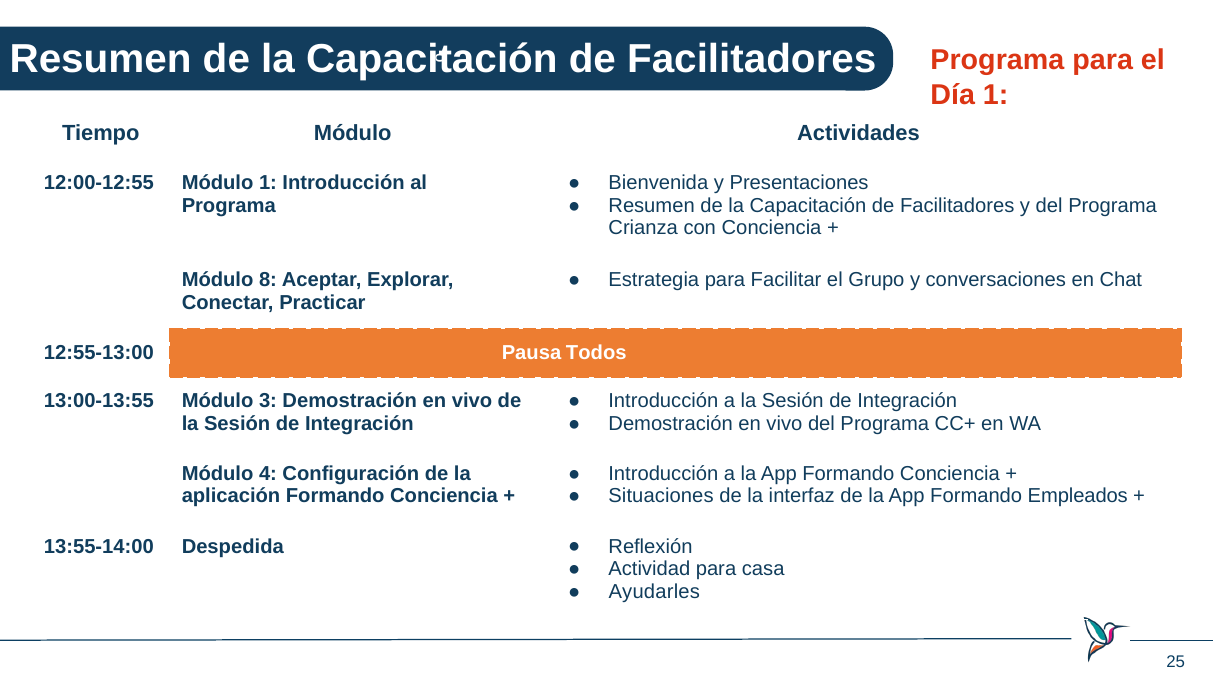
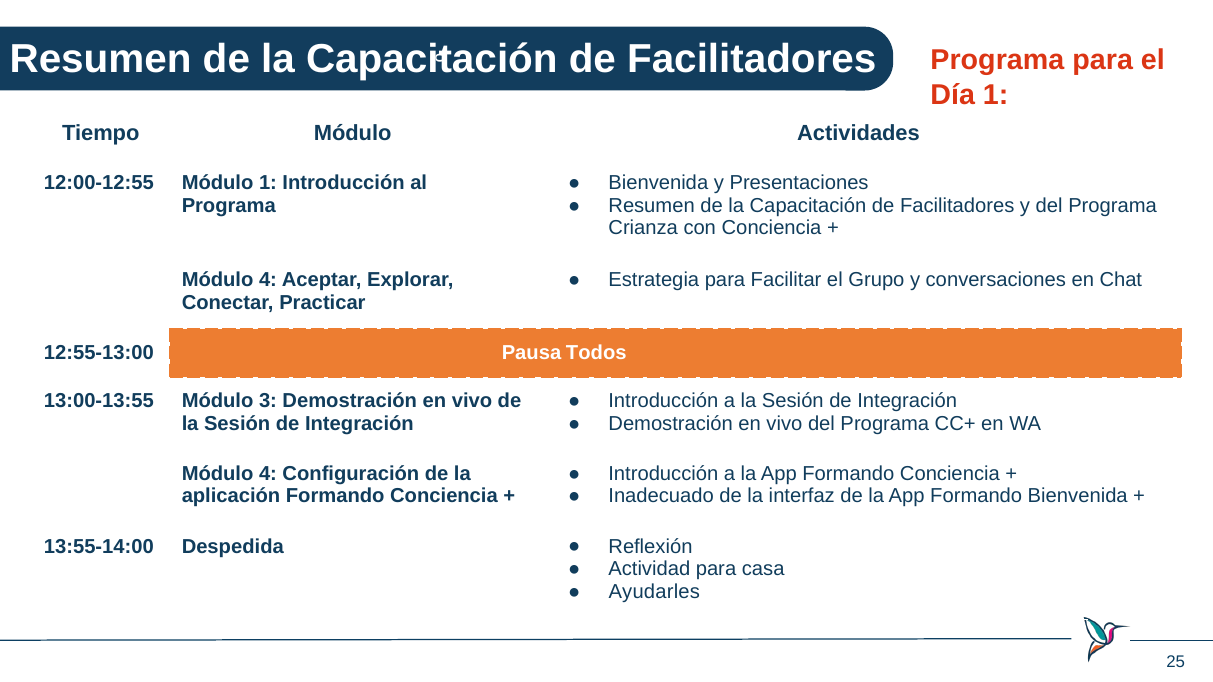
8: 8 -> 4 (268, 280)
Situaciones: Situaciones -> Inadecuado (661, 497)
Formando Empleados: Empleados -> Bienvenida (1078, 497)
